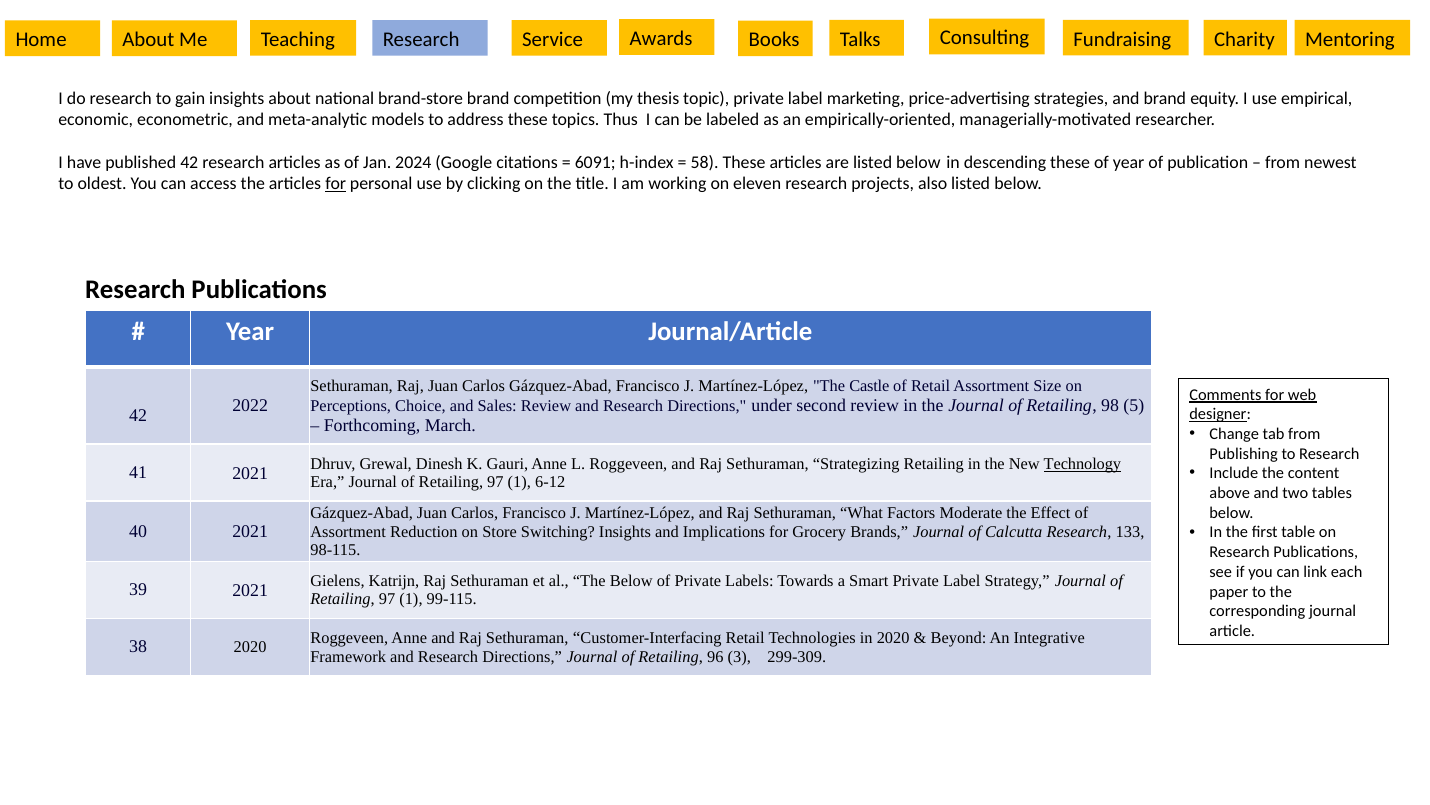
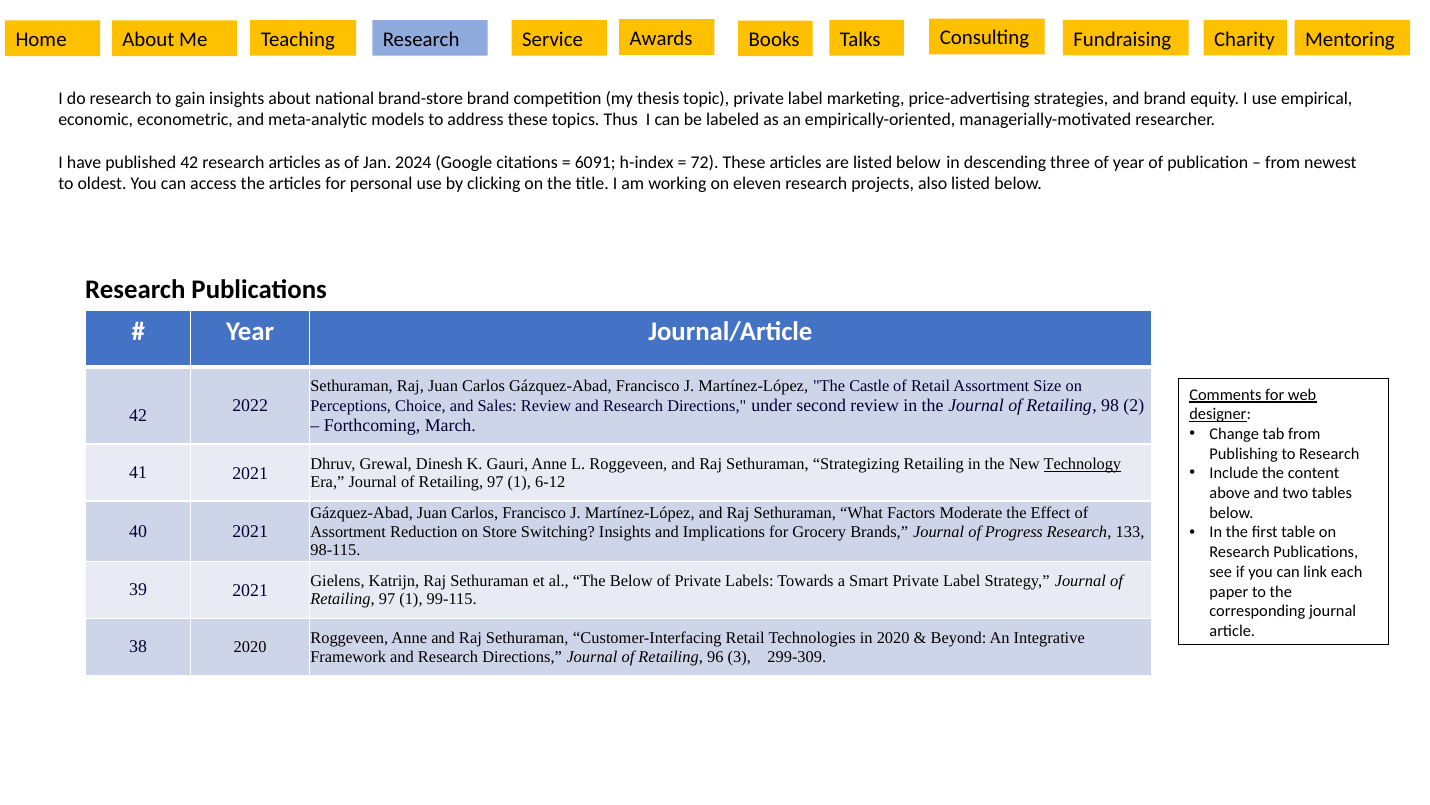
58: 58 -> 72 (705, 162)
descending these: these -> three (1070, 162)
for underline: present -> none (336, 184)
5: 5 -> 2 (1134, 405)
Calcutta: Calcutta -> Progress (1014, 531)
